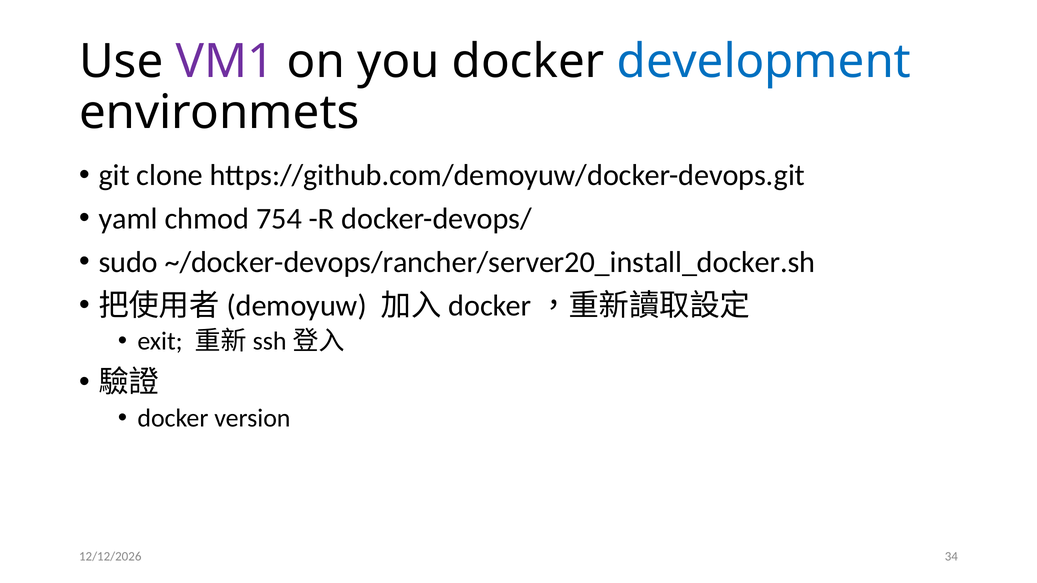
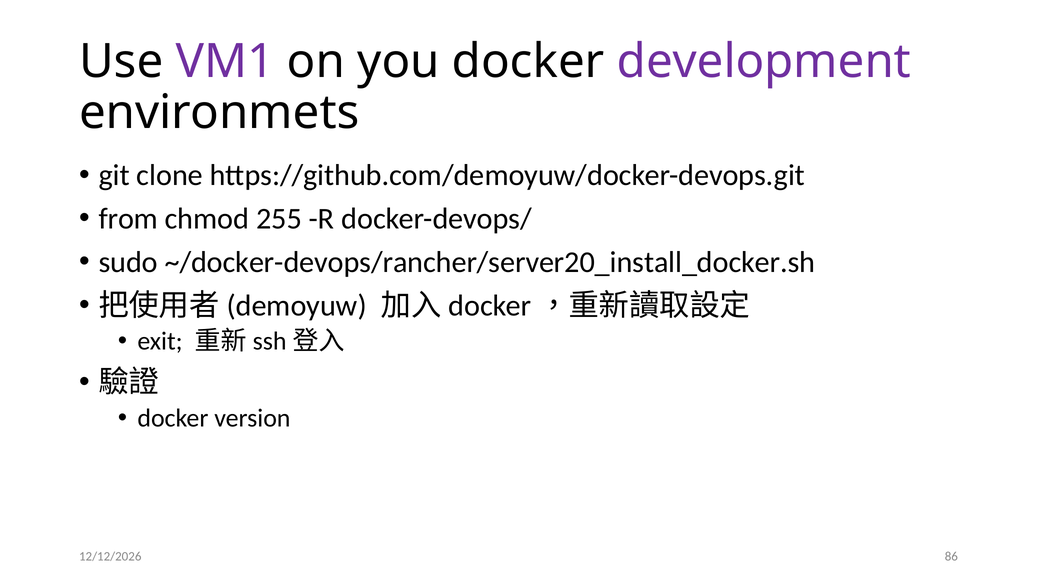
development colour: blue -> purple (764, 61)
yaml: yaml -> from (128, 219)
754: 754 -> 255 (279, 219)
34: 34 -> 86 (951, 557)
